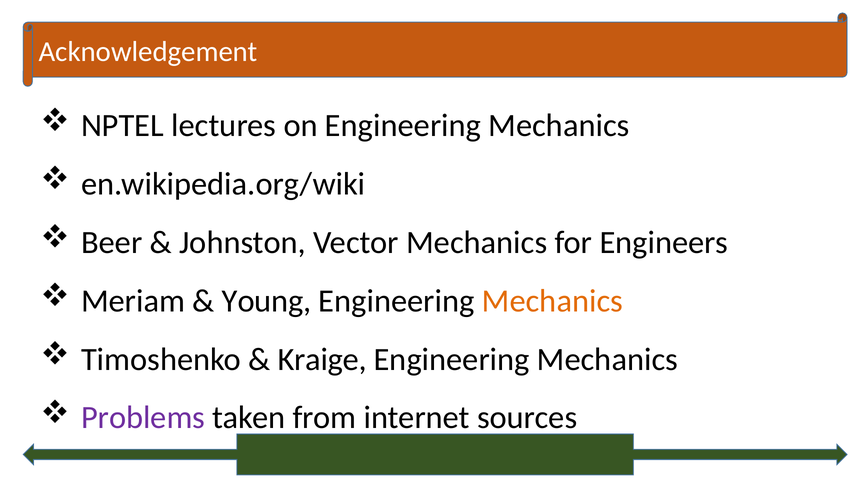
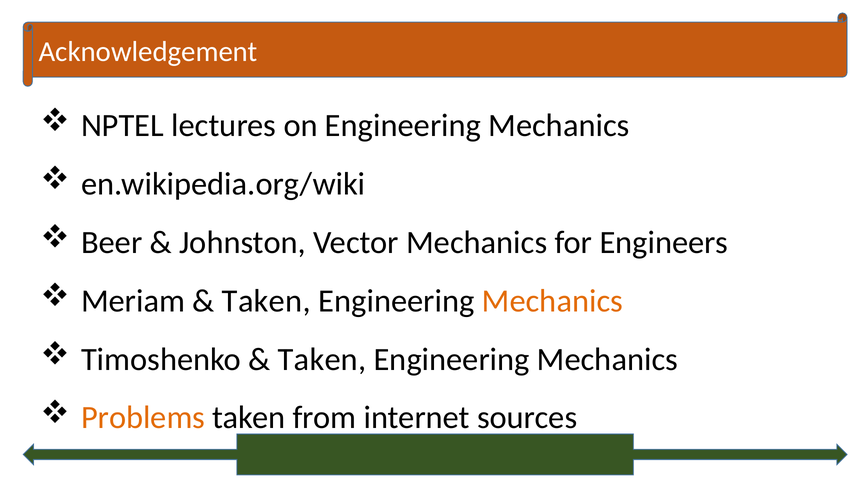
Young: Young -> Taken (266, 301)
Kraige: Kraige -> Taken (322, 359)
Problems colour: purple -> orange (143, 418)
